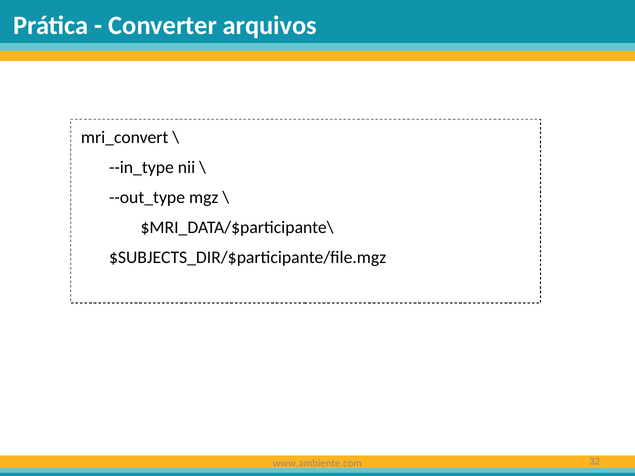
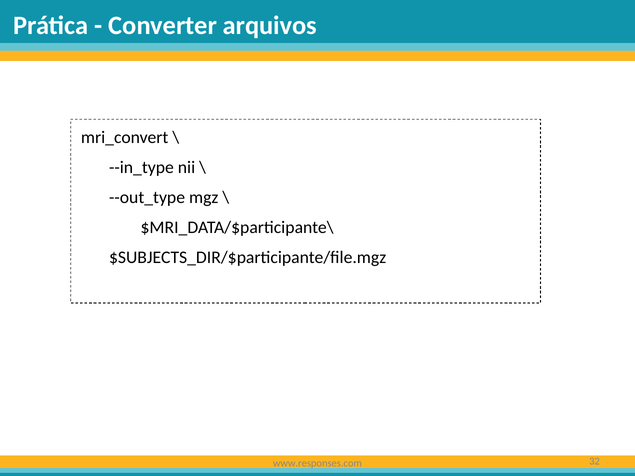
www.ambiente.com: www.ambiente.com -> www.responses.com (317, 464)
